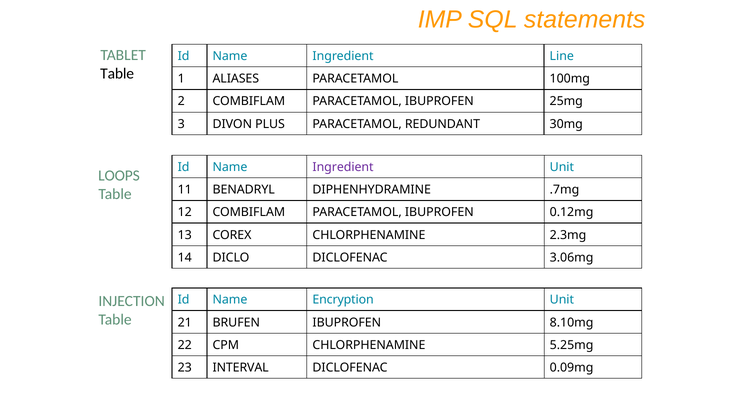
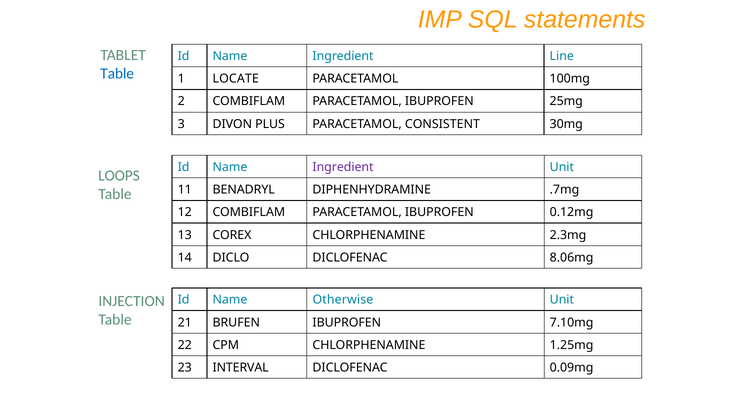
Table colour: black -> blue (117, 74)
ALIASES: ALIASES -> LOCATE (236, 79)
REDUNDANT: REDUNDANT -> CONSISTENT (442, 124)
3.06mg: 3.06mg -> 8.06mg (572, 258)
Encryption: Encryption -> Otherwise (343, 300)
8.10mg: 8.10mg -> 7.10mg (572, 323)
5.25mg: 5.25mg -> 1.25mg (572, 345)
